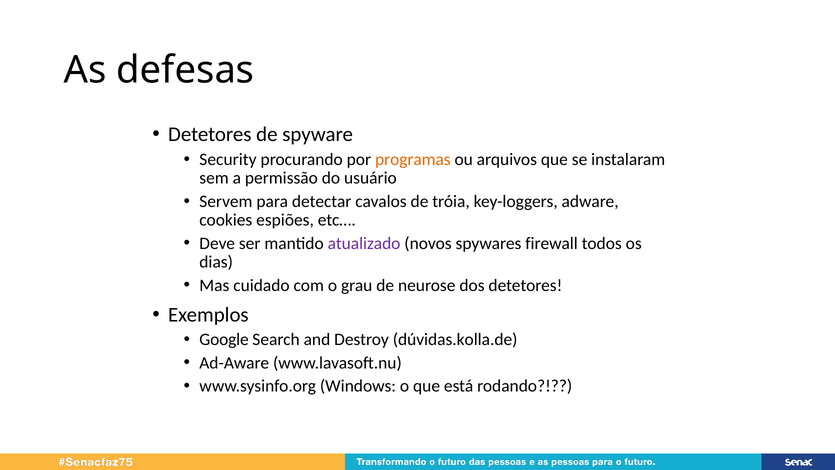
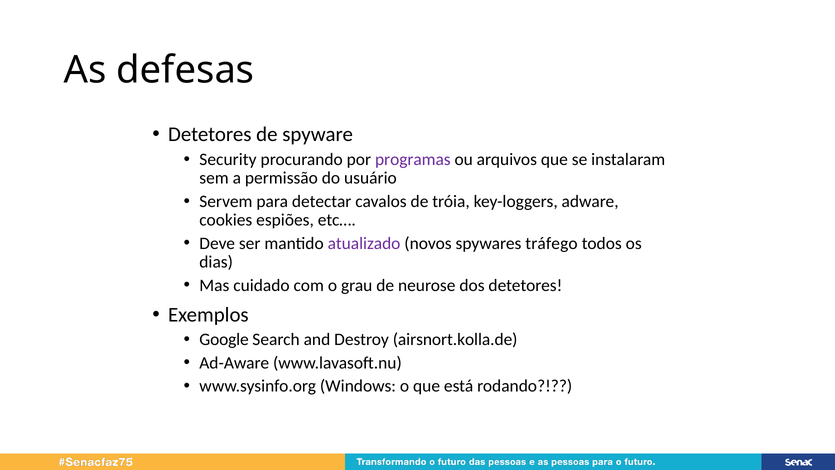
programas colour: orange -> purple (413, 159)
firewall: firewall -> tráfego (551, 243)
dúvidas.kolla.de: dúvidas.kolla.de -> airsnort.kolla.de (455, 339)
